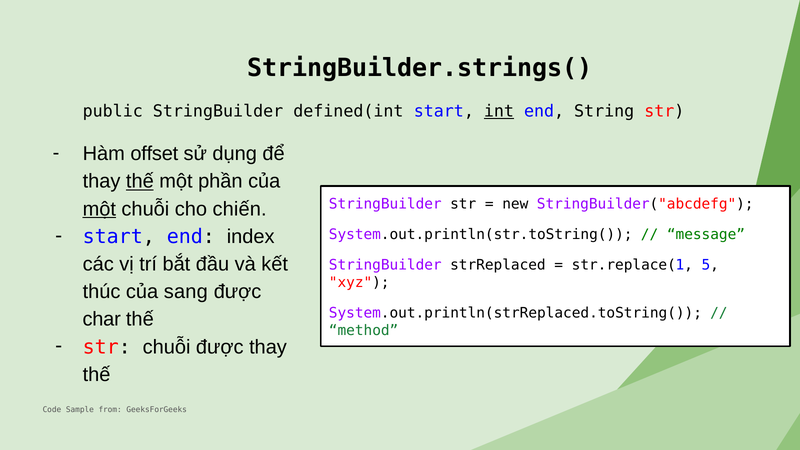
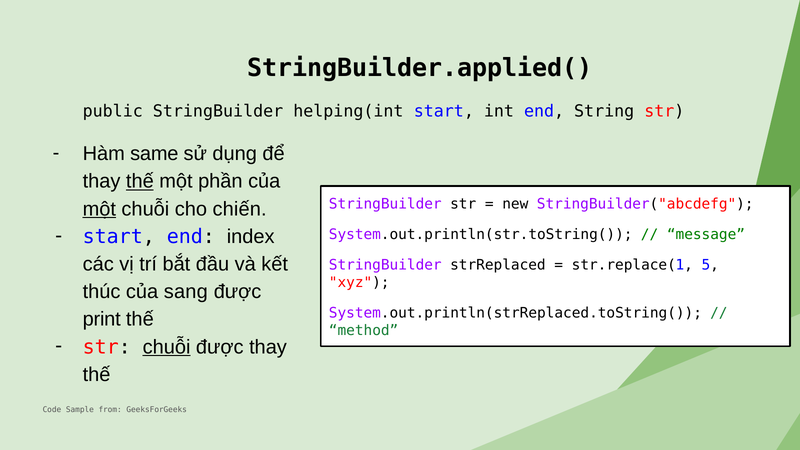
StringBuilder.strings(: StringBuilder.strings( -> StringBuilder.applied( (420, 68)
defined(int: defined(int -> helping(int (348, 111)
int underline: present -> none (499, 111)
offset: offset -> same (154, 154)
char: char -> print (102, 319)
chuỗi underline: none -> present (167, 347)
